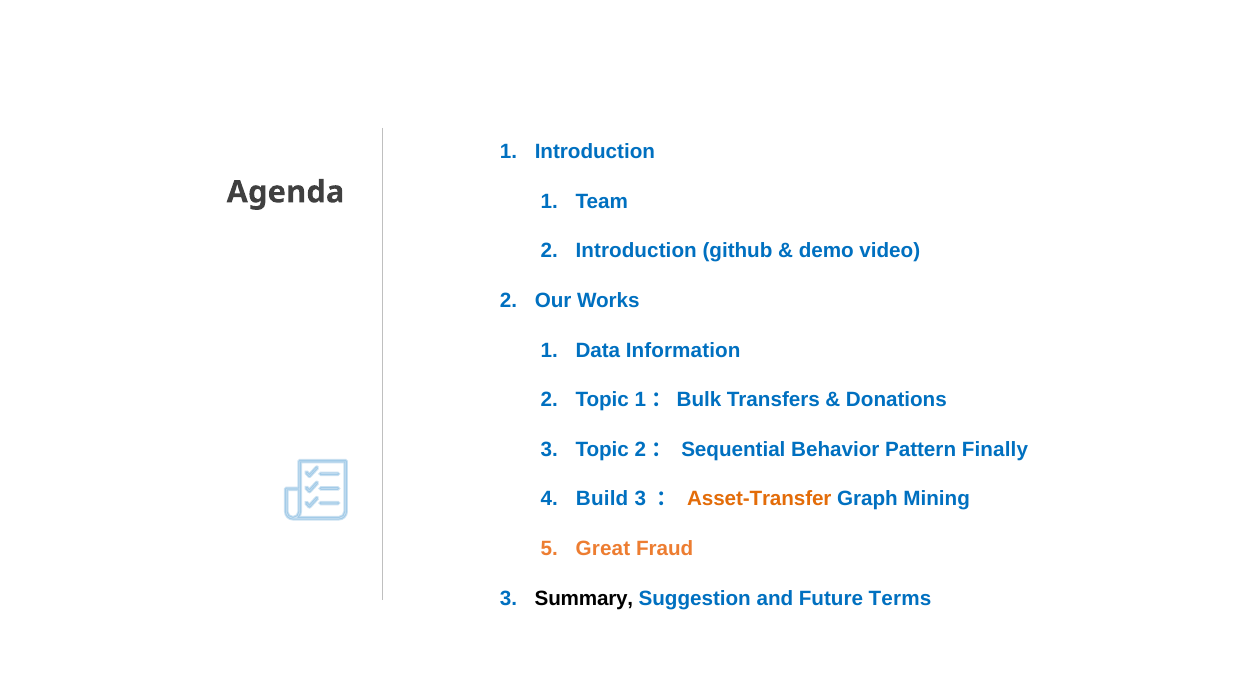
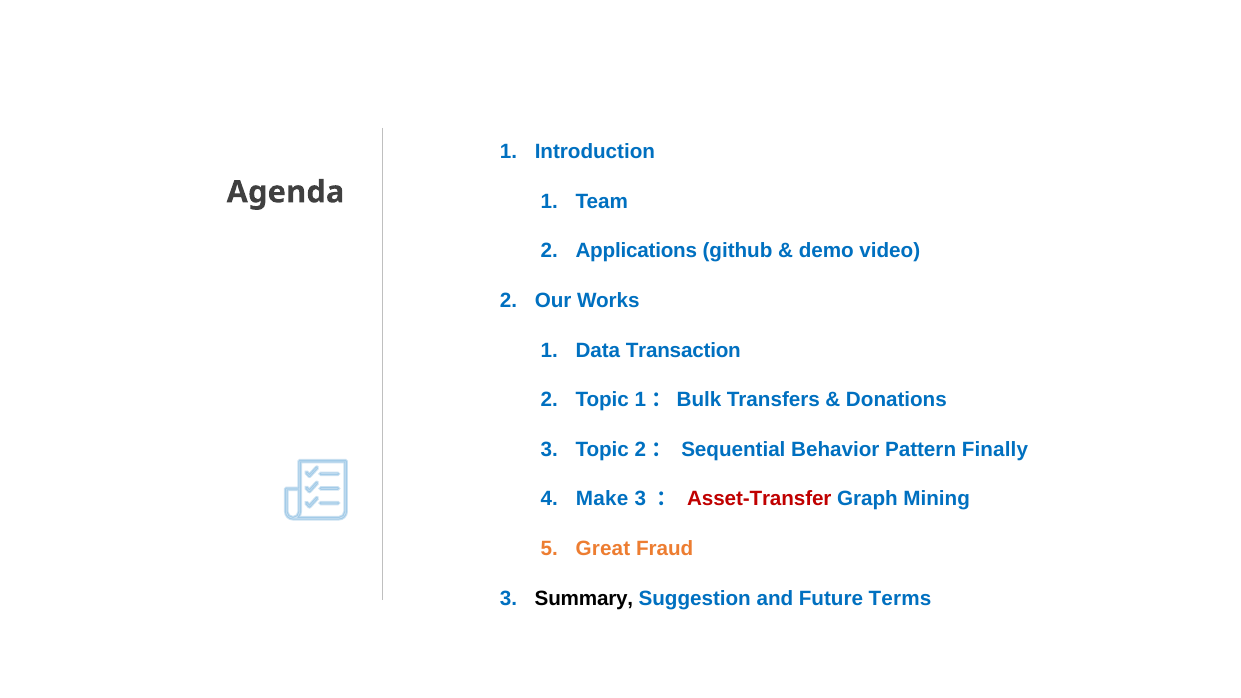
Introduction: Introduction -> Applications (636, 251)
Information: Information -> Transaction (683, 350)
Build: Build -> Make (602, 499)
Asset-Transfer colour: orange -> red (759, 499)
